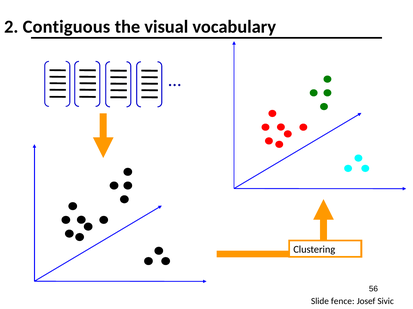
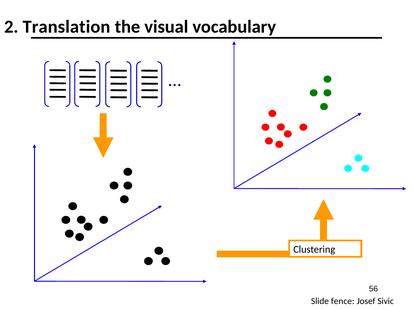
Contiguous: Contiguous -> Translation (66, 27)
